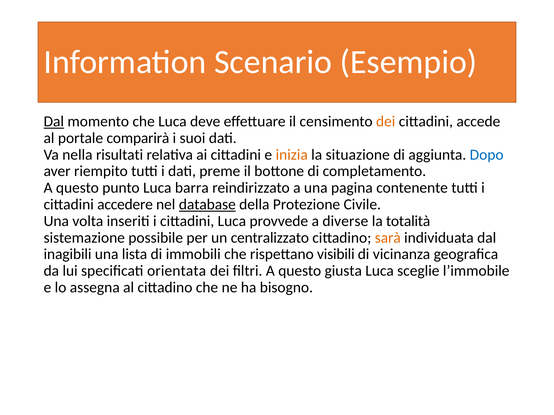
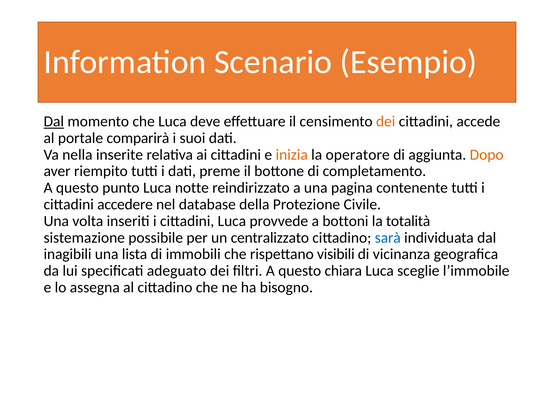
risultati: risultati -> inserite (120, 155)
situazione: situazione -> operatore (358, 155)
Dopo colour: blue -> orange (487, 155)
barra: barra -> notte (192, 188)
database underline: present -> none (207, 205)
diverse: diverse -> bottoni (345, 221)
sarà colour: orange -> blue (388, 238)
orientata: orientata -> adeguato (177, 271)
giusta: giusta -> chiara (343, 271)
